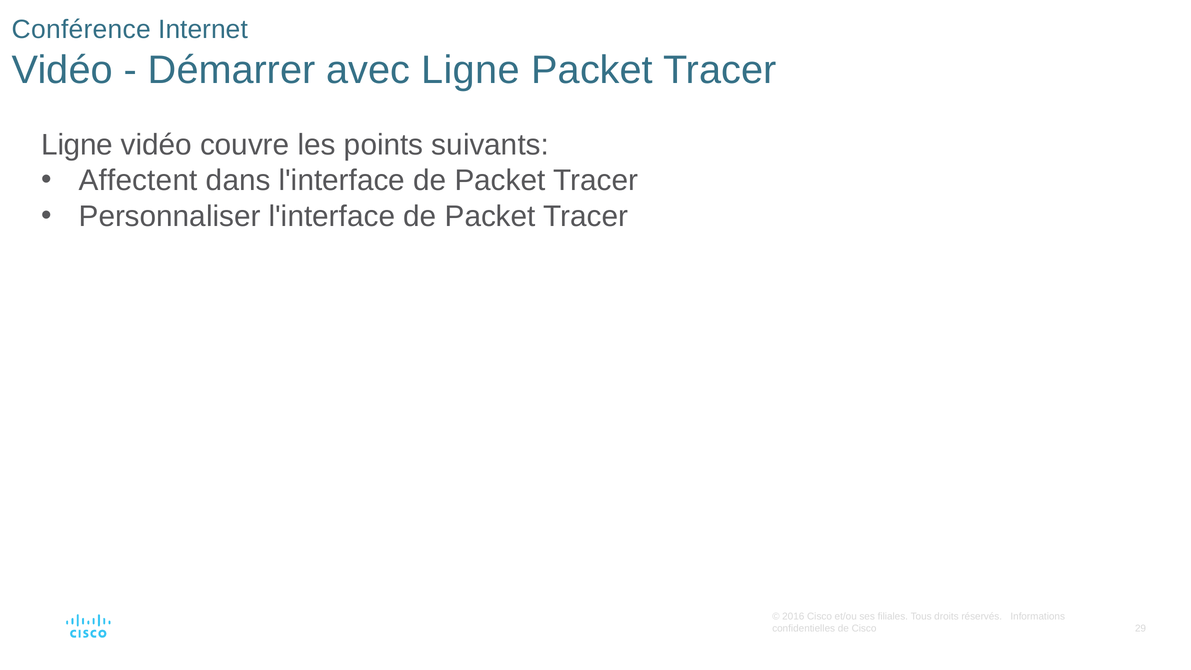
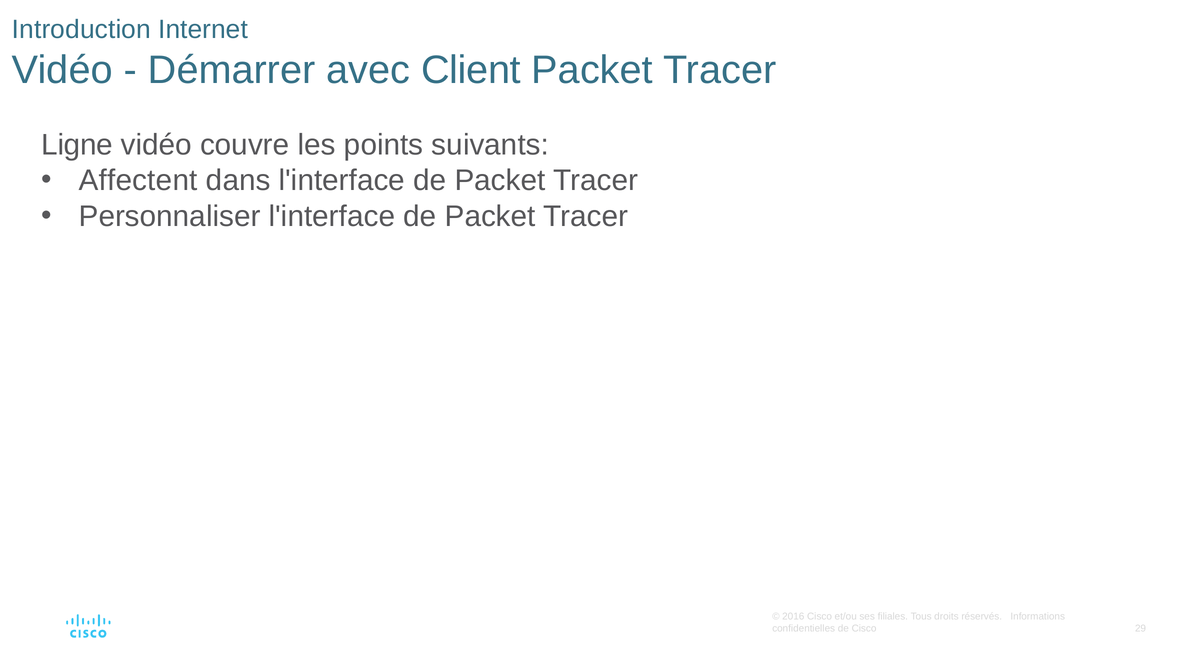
Conférence: Conférence -> Introduction (81, 29)
avec Ligne: Ligne -> Client (471, 70)
